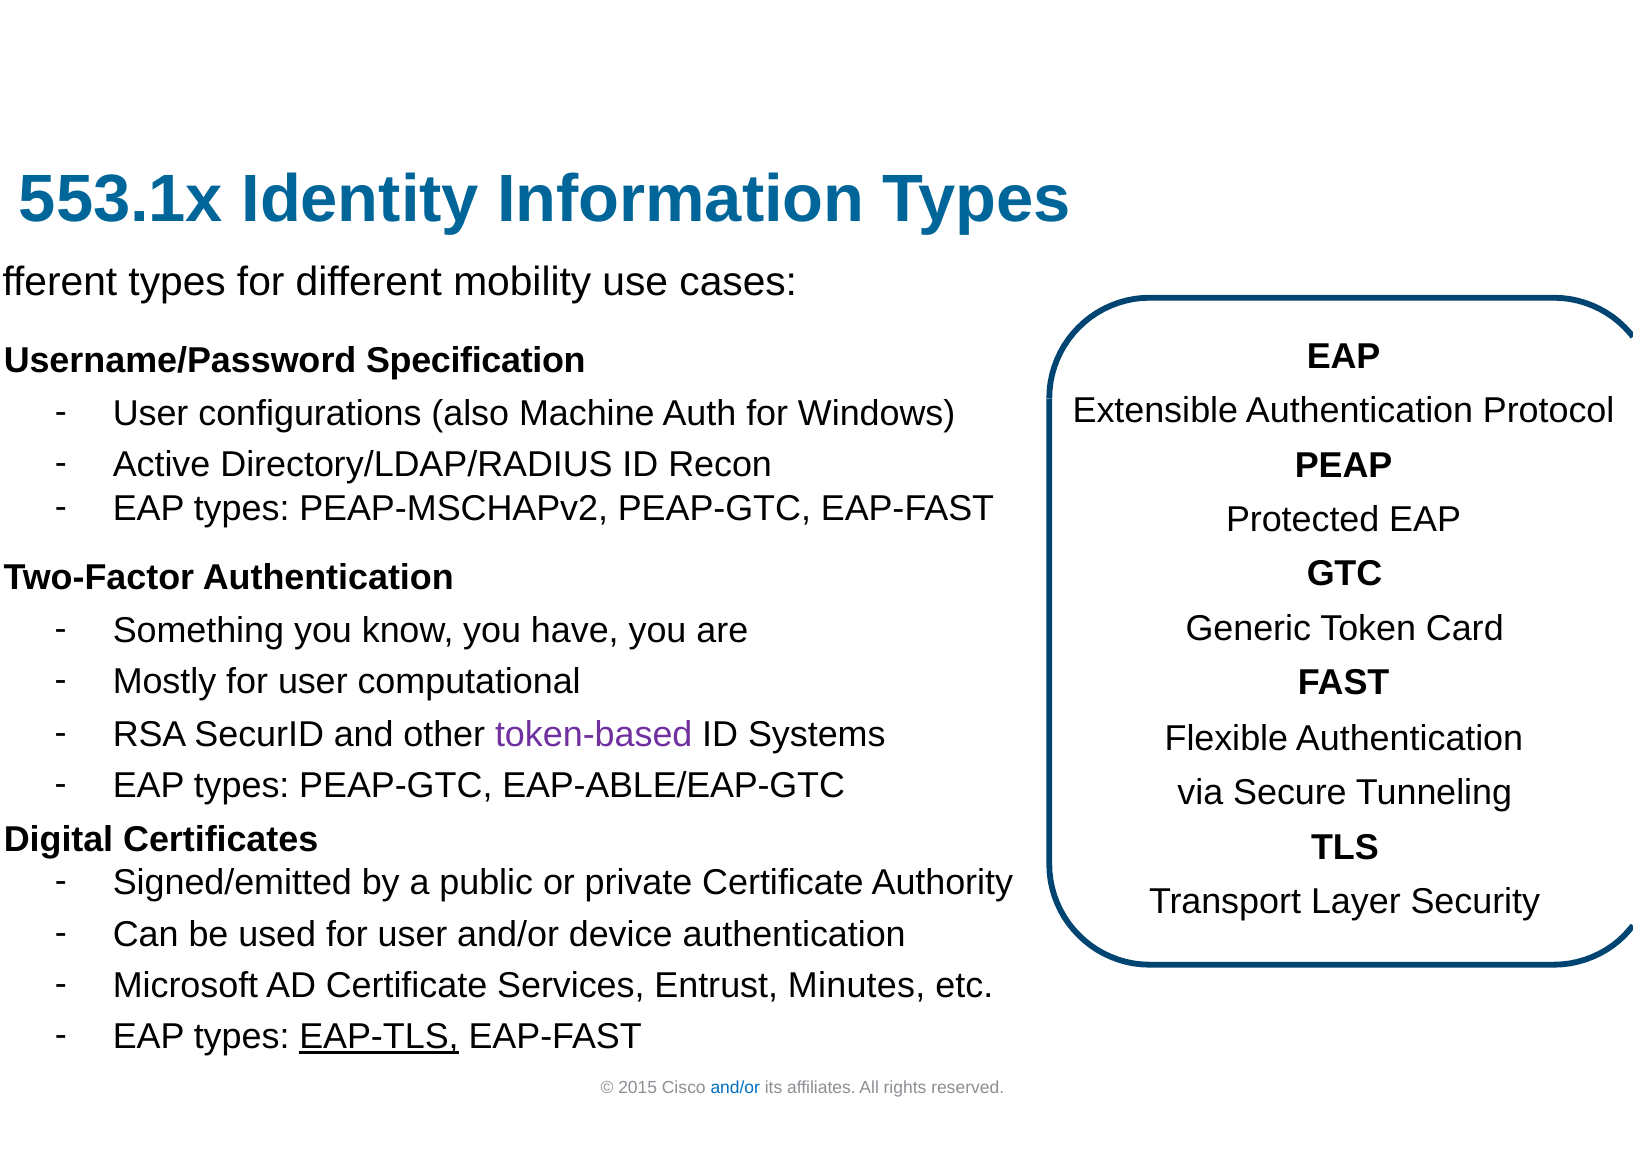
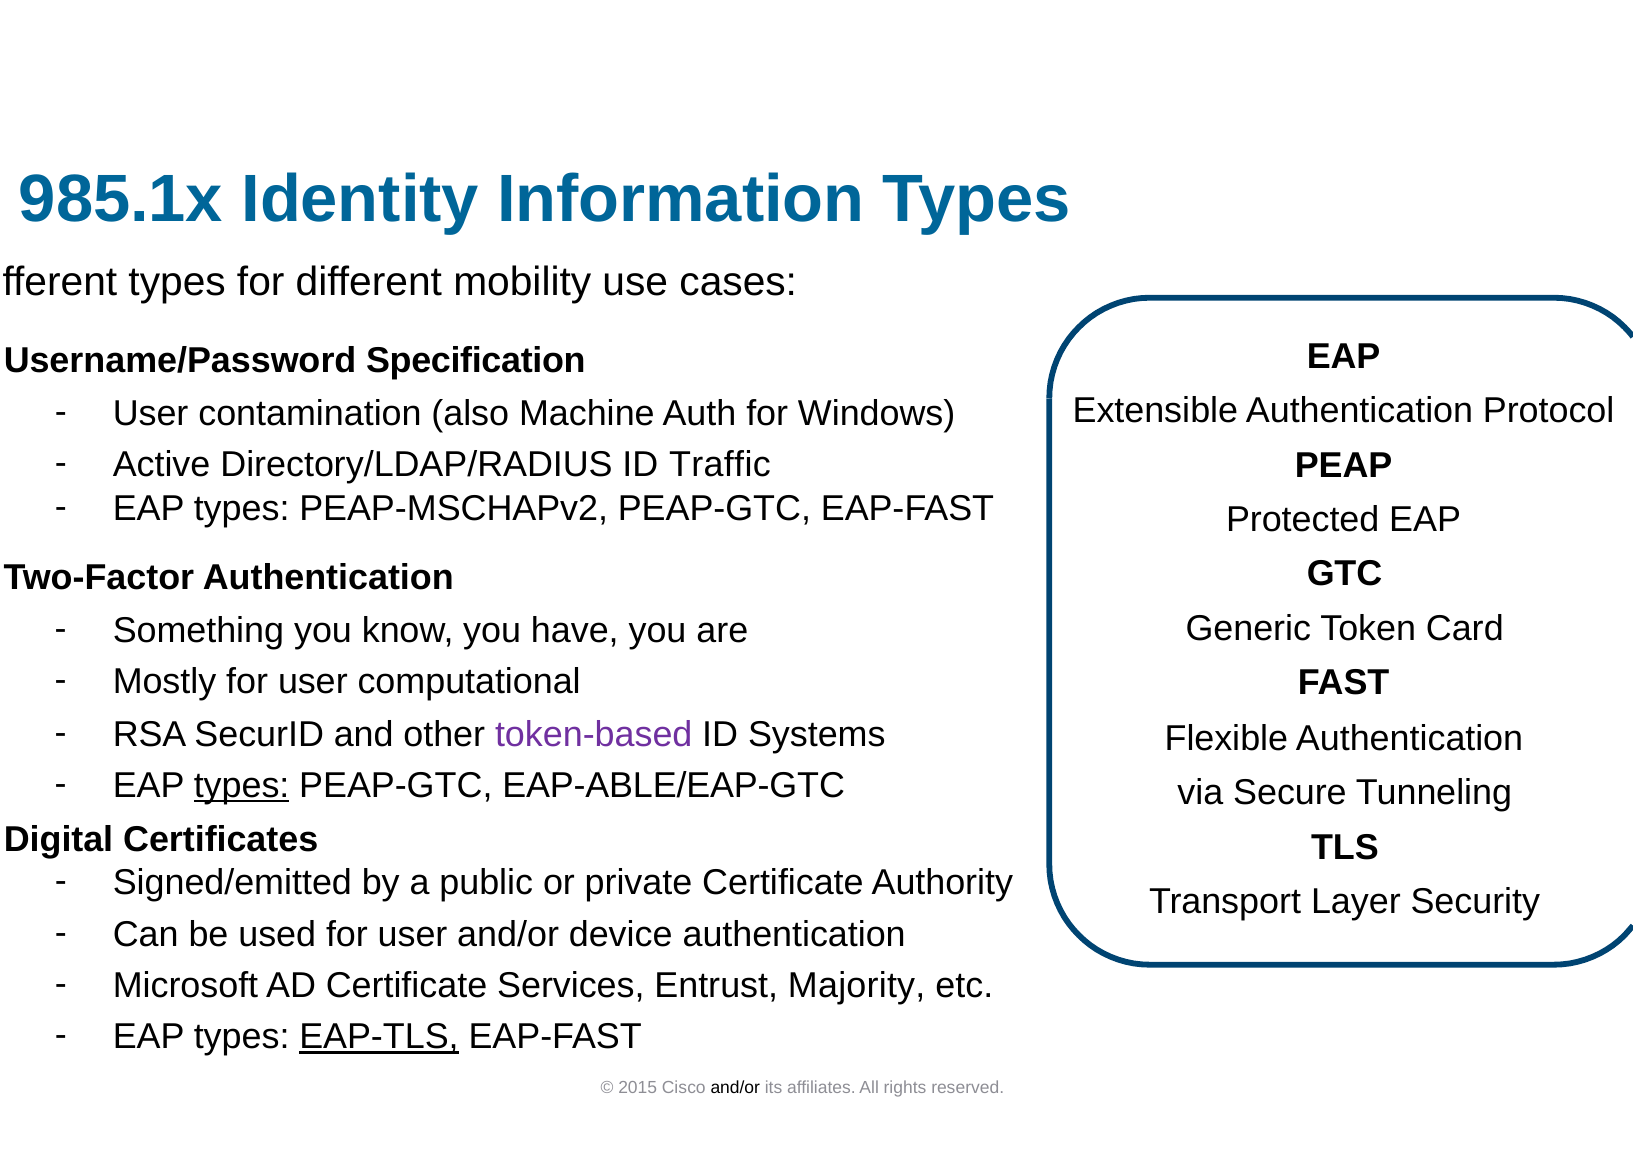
553.1x: 553.1x -> 985.1x (121, 200)
configurations: configurations -> contamination (310, 413)
Recon: Recon -> Traffic (720, 464)
types underline: none -> present (242, 786)
Minutes: Minutes -> Majority (857, 986)
and/or colour: blue -> black (735, 1087)
